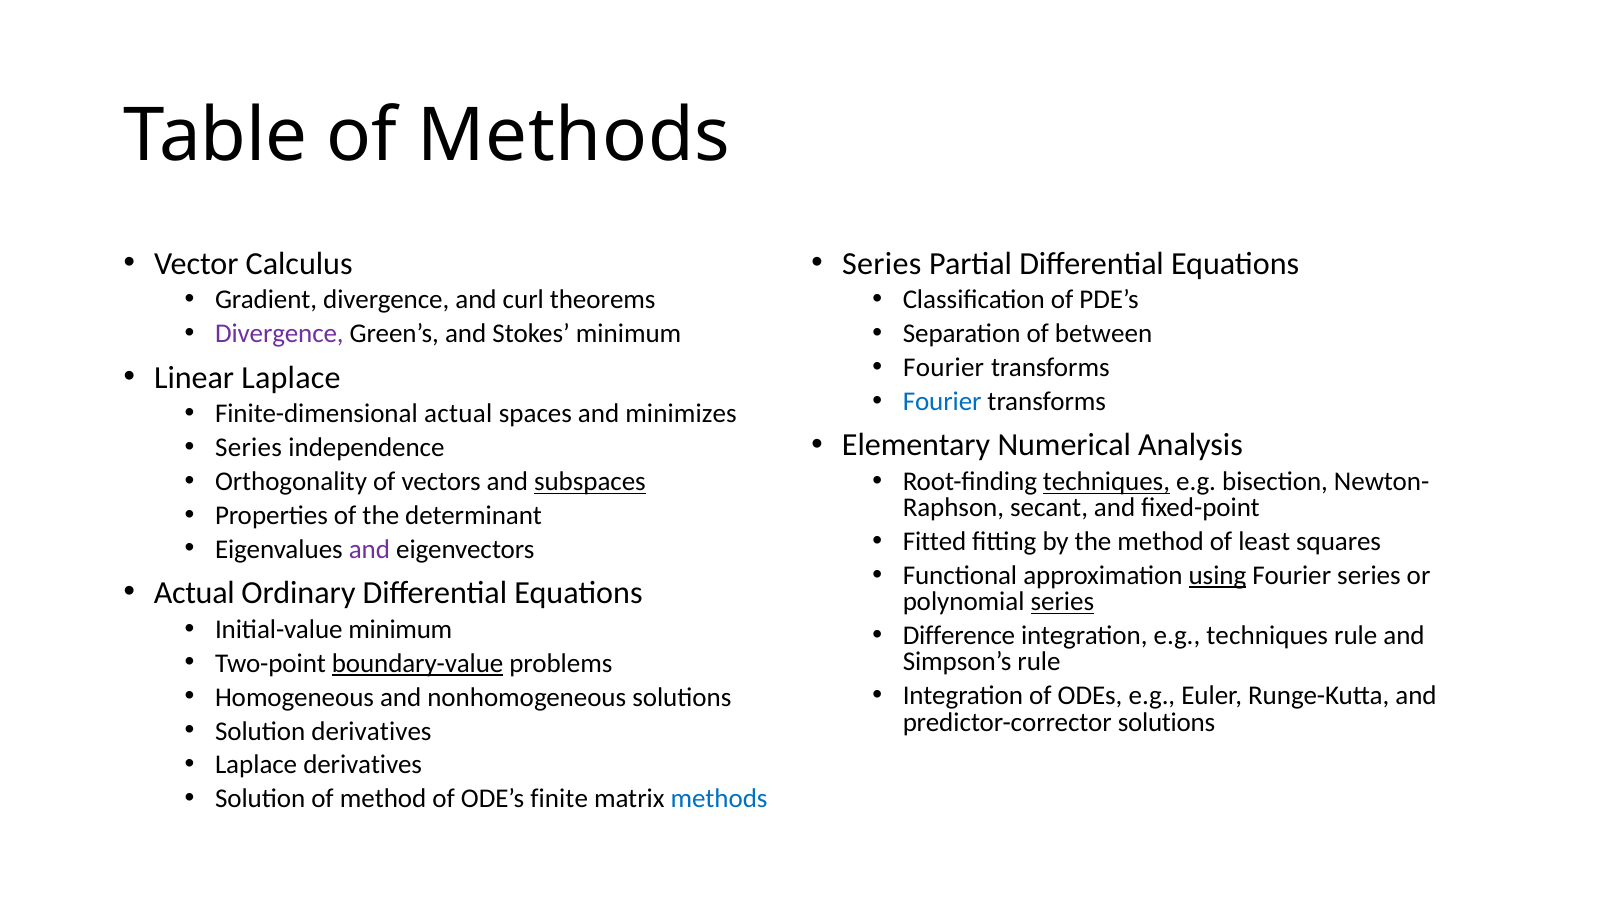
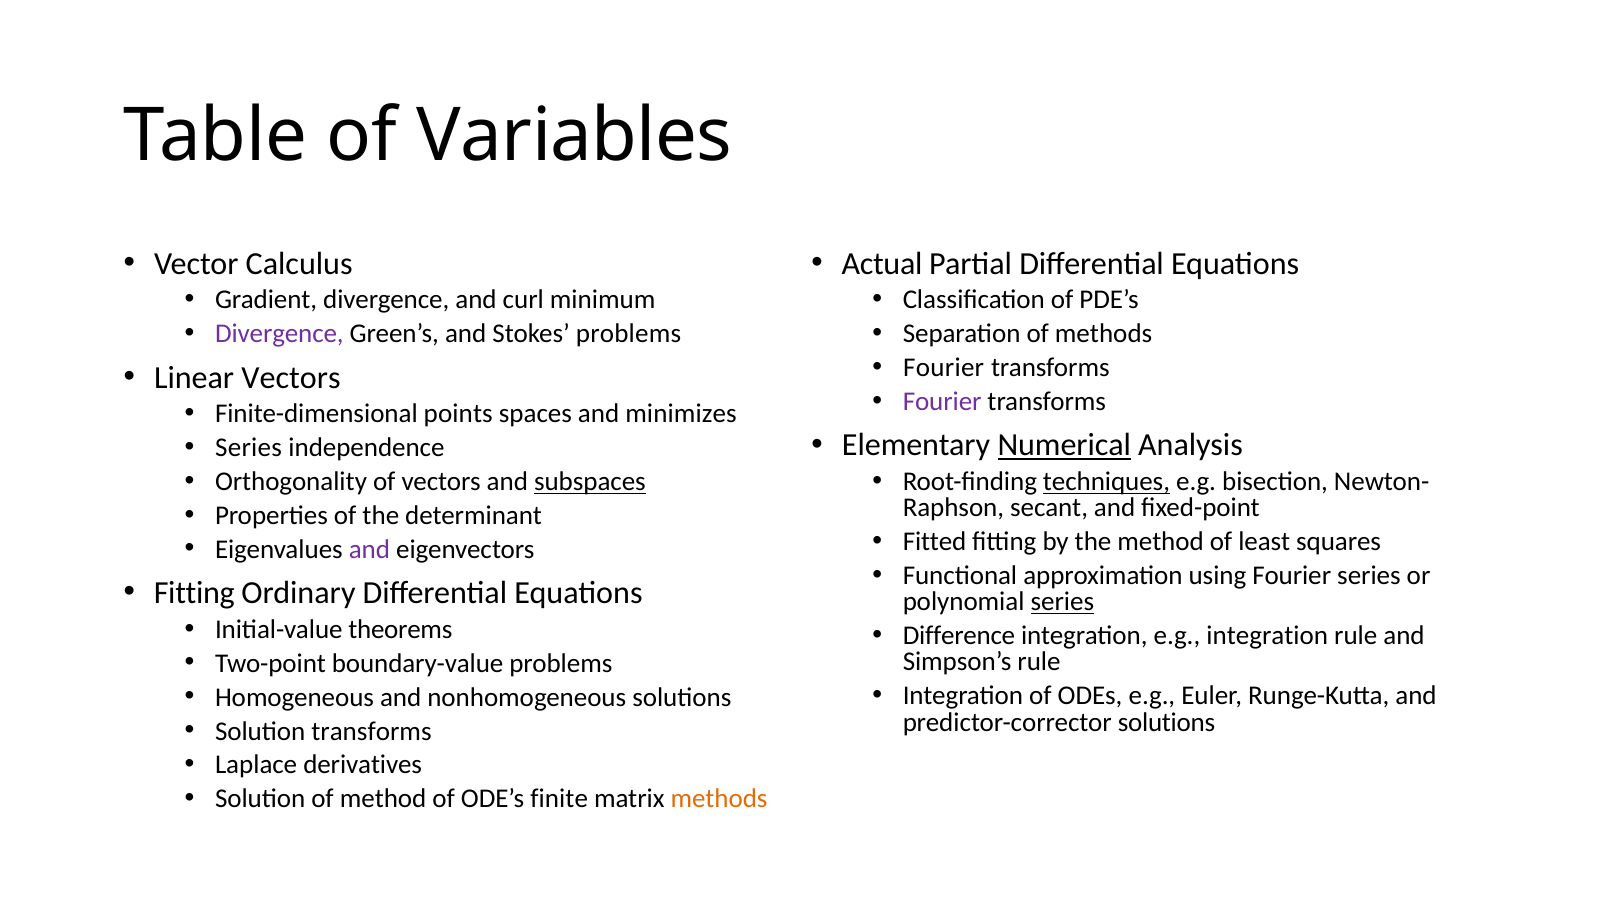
of Methods: Methods -> Variables (575, 136)
Series: Series -> Actual (882, 263)
theorems: theorems -> minimum (603, 300)
Stokes minimum: minimum -> problems (629, 334)
of between: between -> methods (1104, 334)
Linear Laplace: Laplace -> Vectors (291, 378)
Fourier colour: blue -> purple (942, 401)
Finite-dimensional actual: actual -> points (458, 414)
Numerical underline: none -> present (1064, 445)
using underline: present -> none (1217, 576)
Actual: Actual -> Fitting (194, 593)
Initial-value minimum: minimum -> theorems (400, 630)
e.g techniques: techniques -> integration (1267, 636)
boundary-value underline: present -> none (418, 663)
Solution derivatives: derivatives -> transforms (371, 731)
methods colour: blue -> orange (719, 799)
